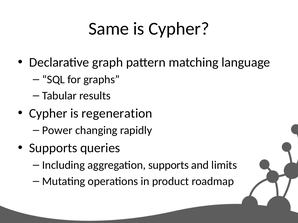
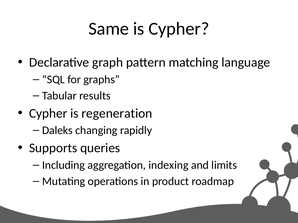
Power: Power -> Daleks (57, 131)
aggregation supports: supports -> indexing (168, 165)
